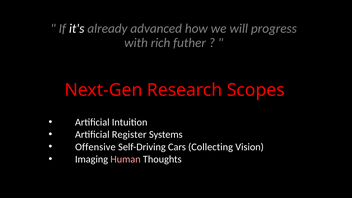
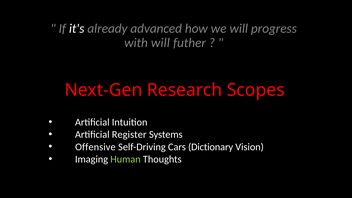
with rich: rich -> will (160, 43)
Collecting: Collecting -> Dictionary (211, 147)
Human colour: pink -> light green (125, 159)
